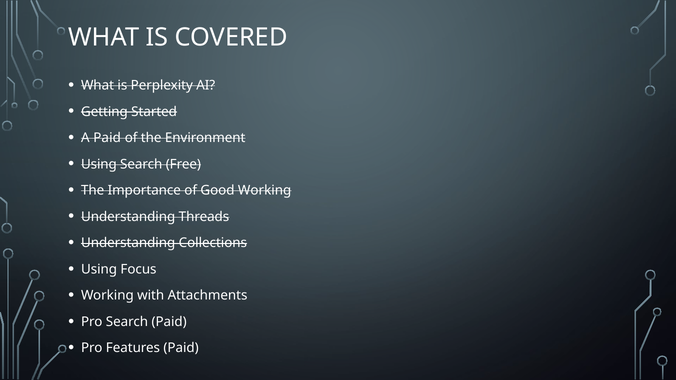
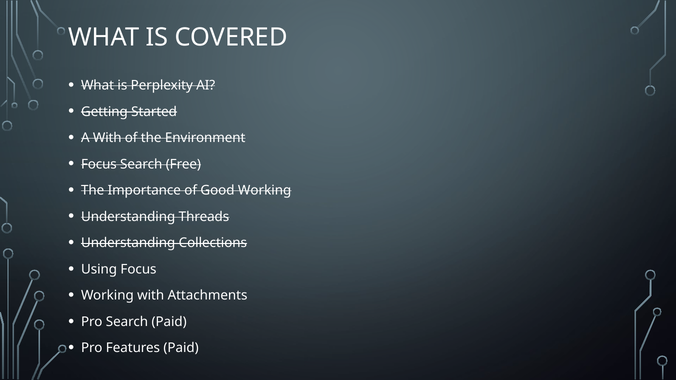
A Paid: Paid -> With (107, 138)
Using: Using -> Focus (99, 164)
